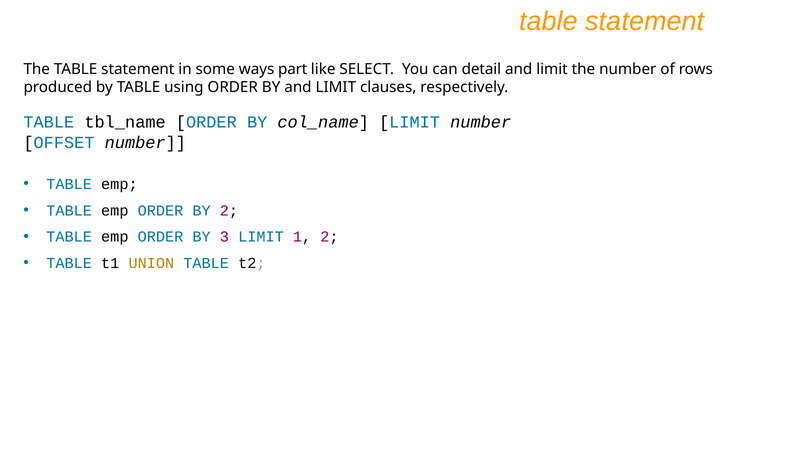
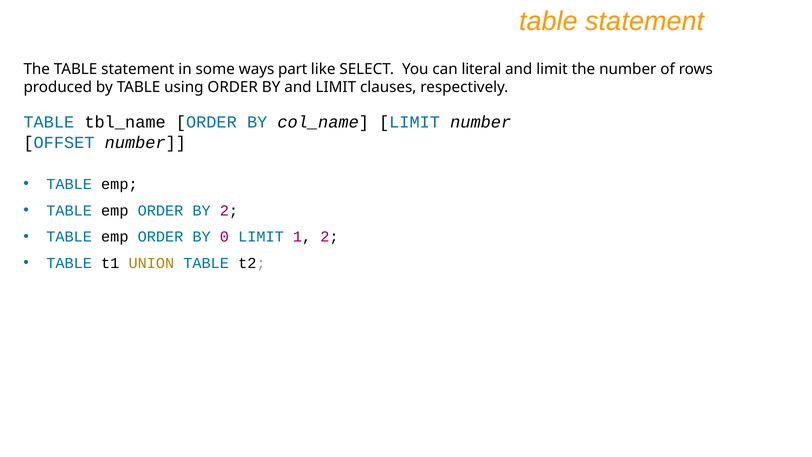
detail: detail -> literal (481, 69)
3: 3 -> 0 (224, 237)
